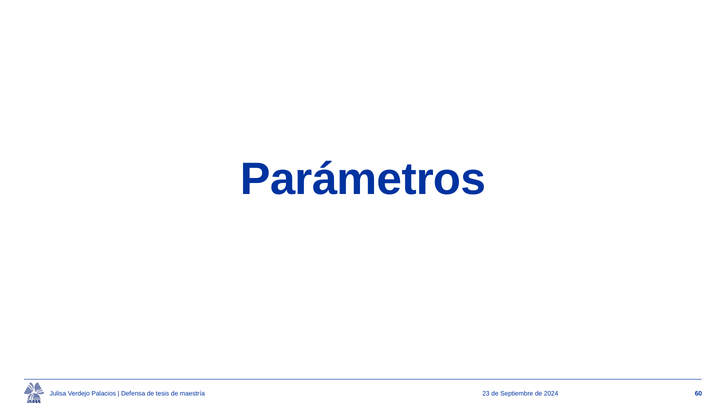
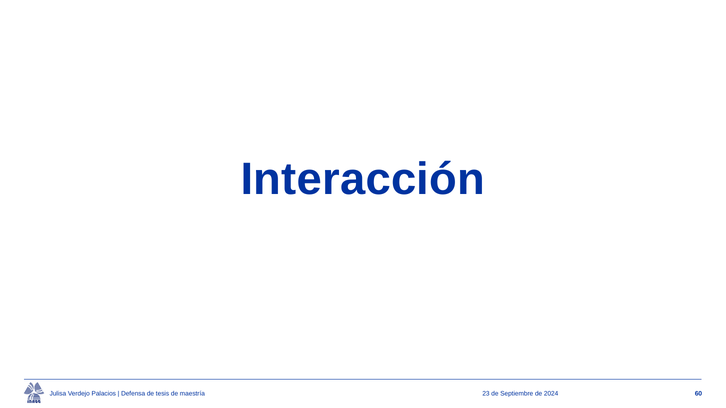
Parámetros: Parámetros -> Interacción (363, 180)
